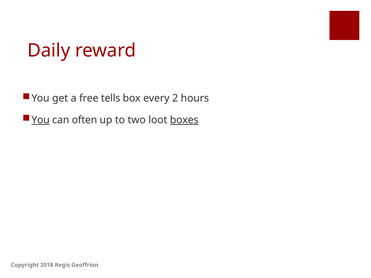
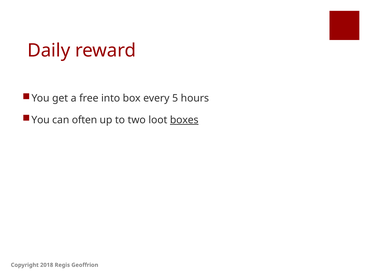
tells: tells -> into (111, 98)
2: 2 -> 5 (175, 98)
You underline: present -> none (41, 120)
